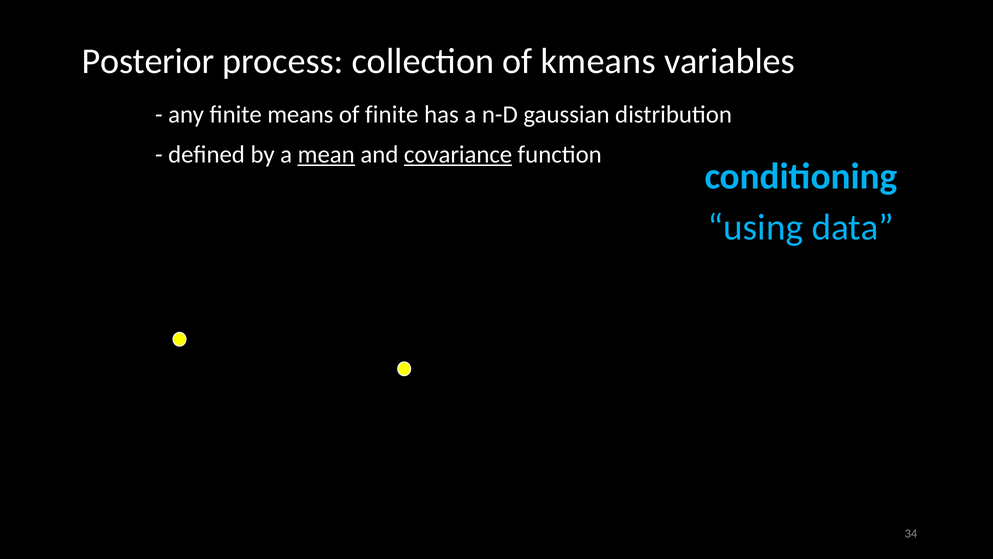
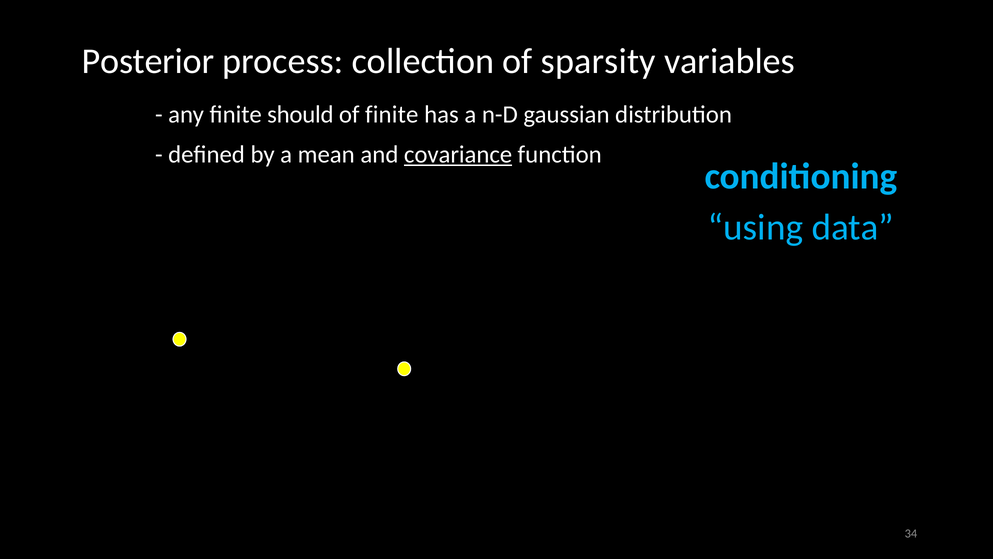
kmeans: kmeans -> sparsity (598, 61)
means: means -> should (300, 115)
mean underline: present -> none (326, 154)
